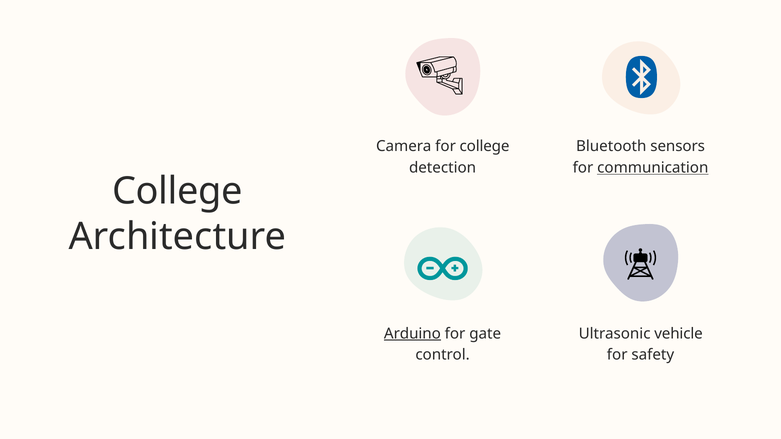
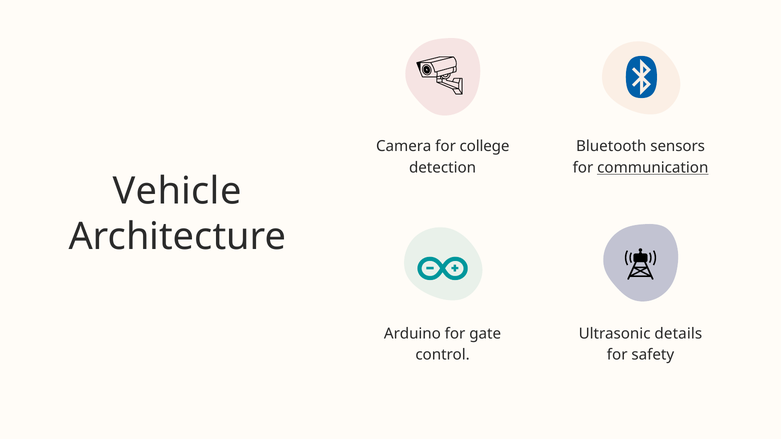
College: College -> Vehicle (177, 191)
Arduino underline: present -> none (412, 334)
vehicle: vehicle -> details (678, 334)
